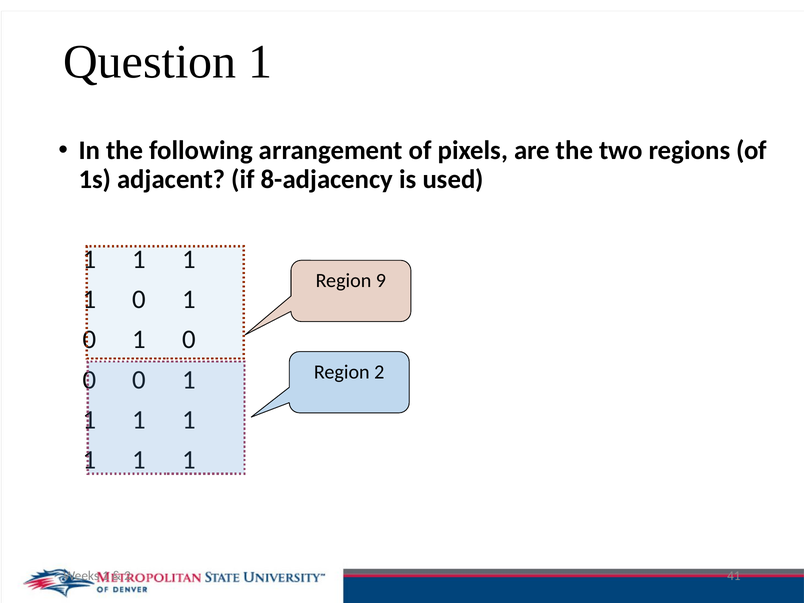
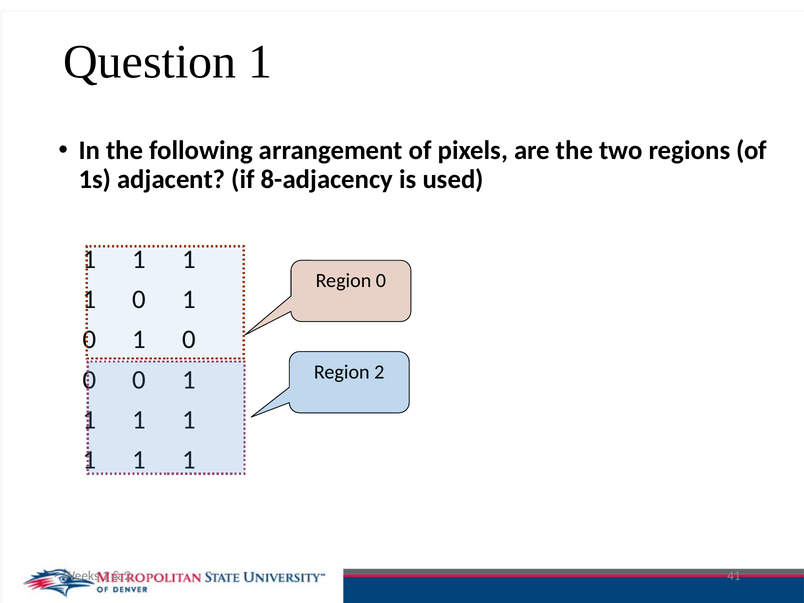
Region 9: 9 -> 0 (381, 281)
